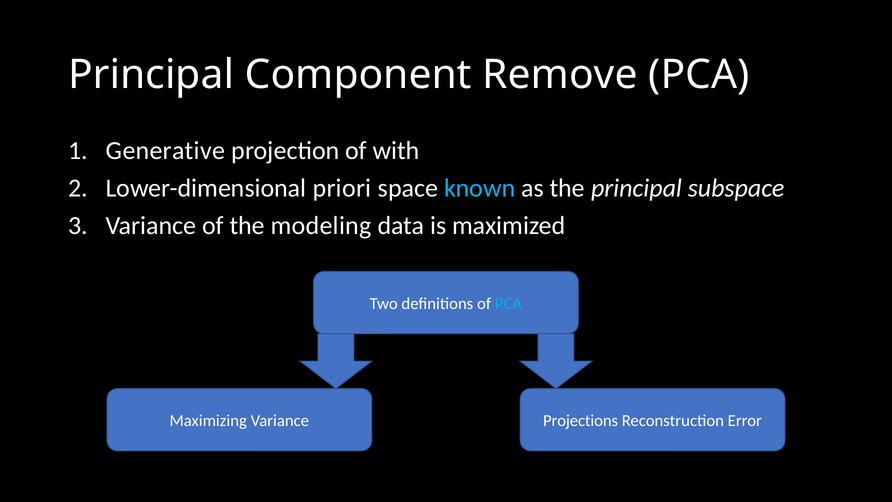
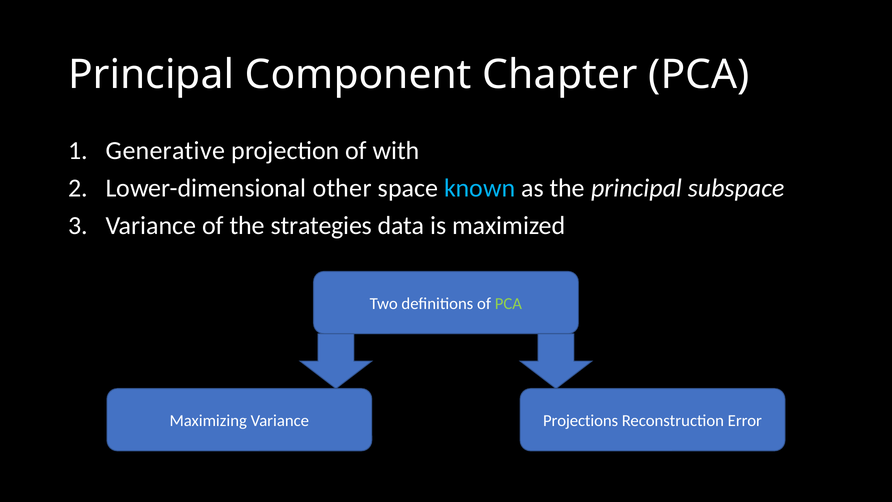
Remove: Remove -> Chapter (560, 75)
priori: priori -> other (342, 188)
modeling: modeling -> strategies (321, 226)
PCA colour: light blue -> light green (508, 304)
